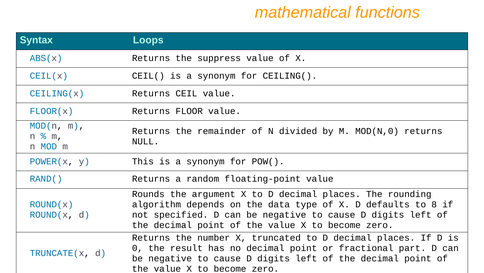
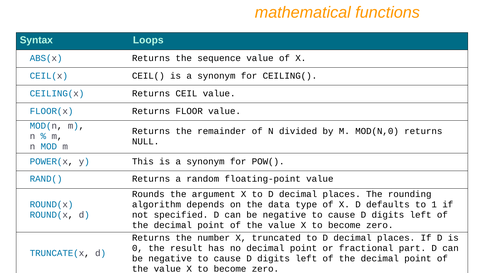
suppress: suppress -> sequence (219, 58)
8: 8 -> 1 (434, 204)
